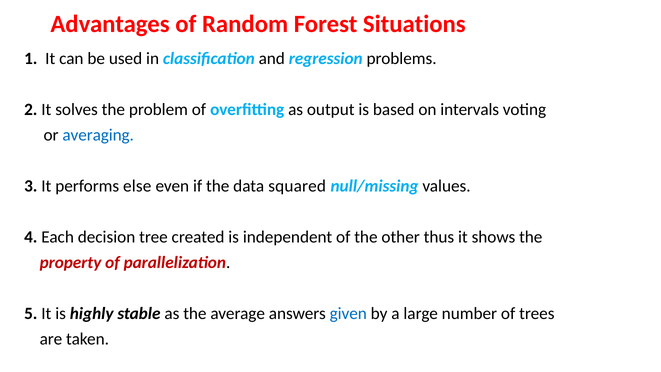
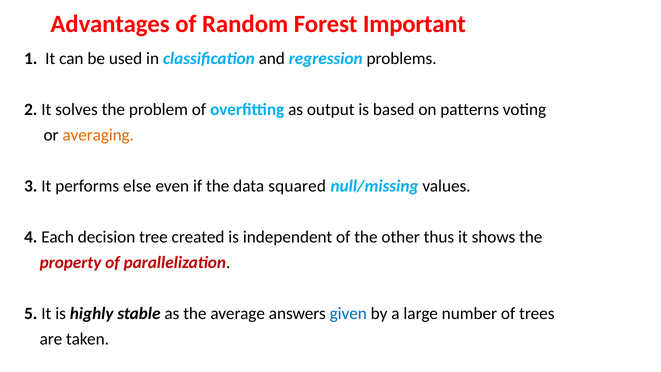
Situations: Situations -> Important (414, 24)
intervals: intervals -> patterns (470, 110)
averaging colour: blue -> orange (98, 135)
